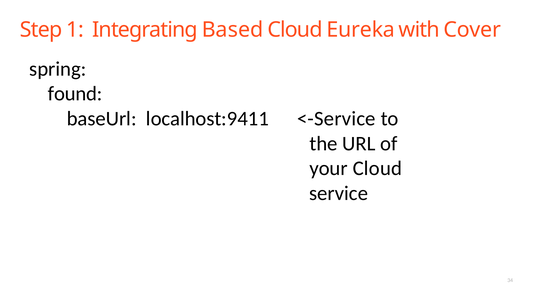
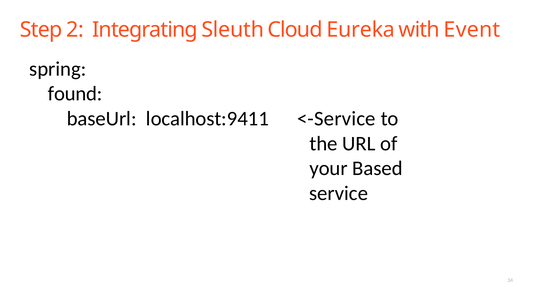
1: 1 -> 2 (75, 30)
Based: Based -> Sleuth (233, 30)
Cover: Cover -> Event (472, 30)
your Cloud: Cloud -> Based (377, 168)
